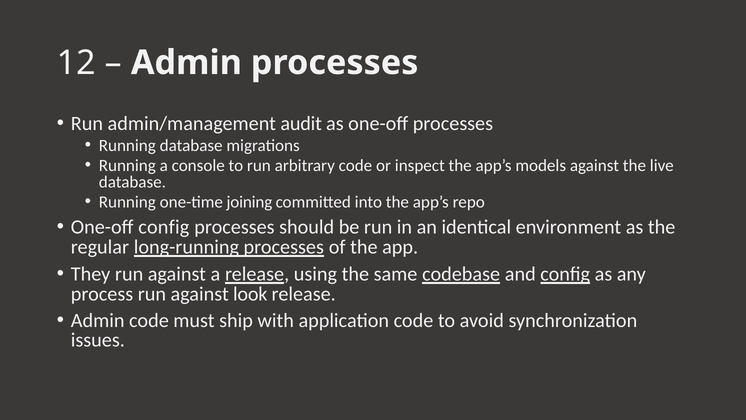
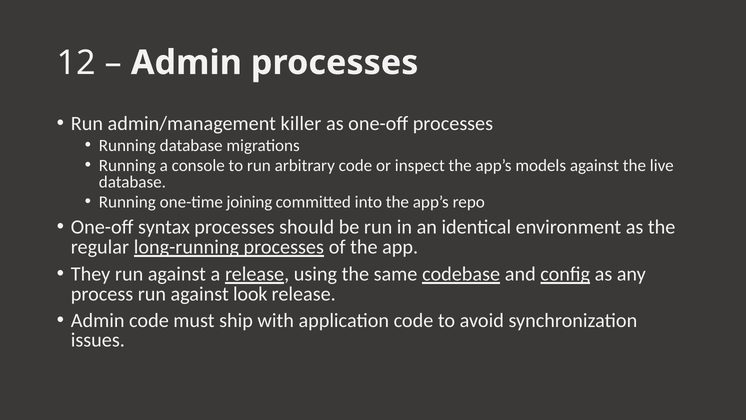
audit: audit -> killer (301, 124)
One-off config: config -> syntax (164, 227)
